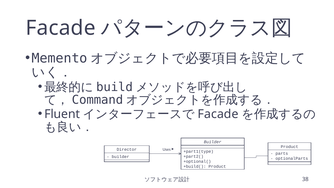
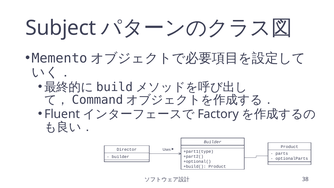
Facade: Facade -> Subject (61, 28)
Facade: Facade -> Factory (218, 114)
